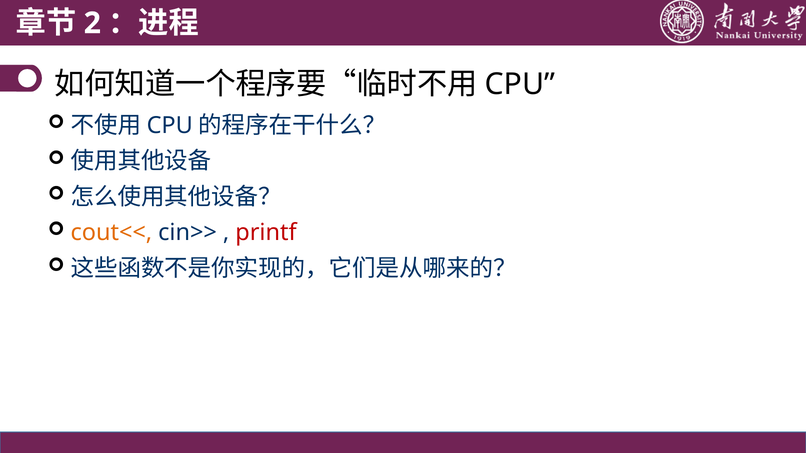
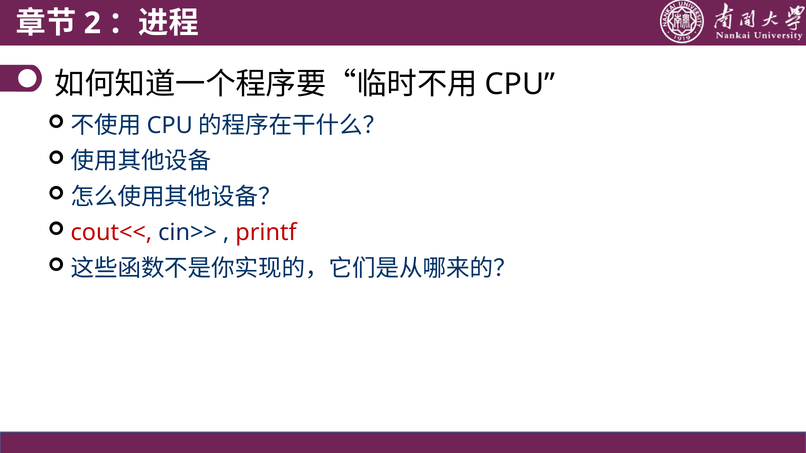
cout<< colour: orange -> red (111, 233)
